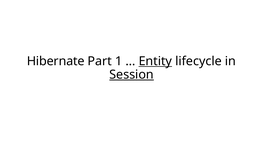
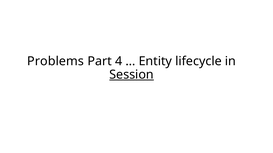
Hibernate: Hibernate -> Problems (56, 61)
1: 1 -> 4 (119, 61)
Entity underline: present -> none (155, 61)
